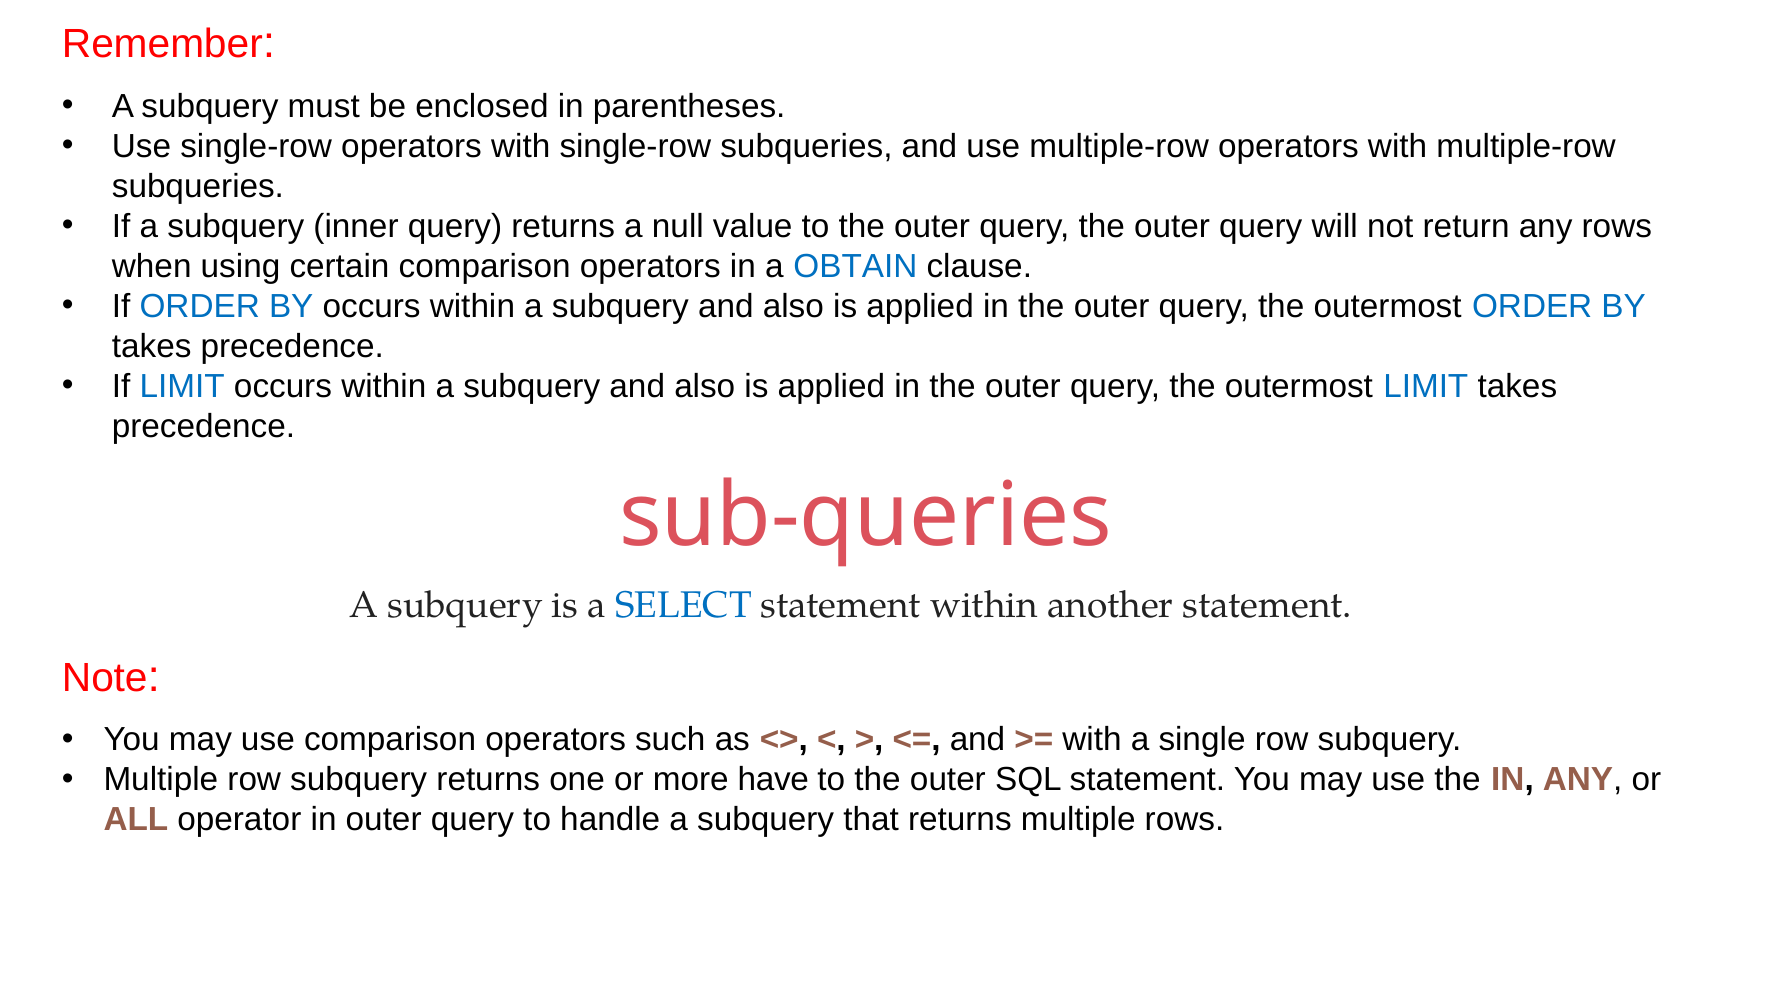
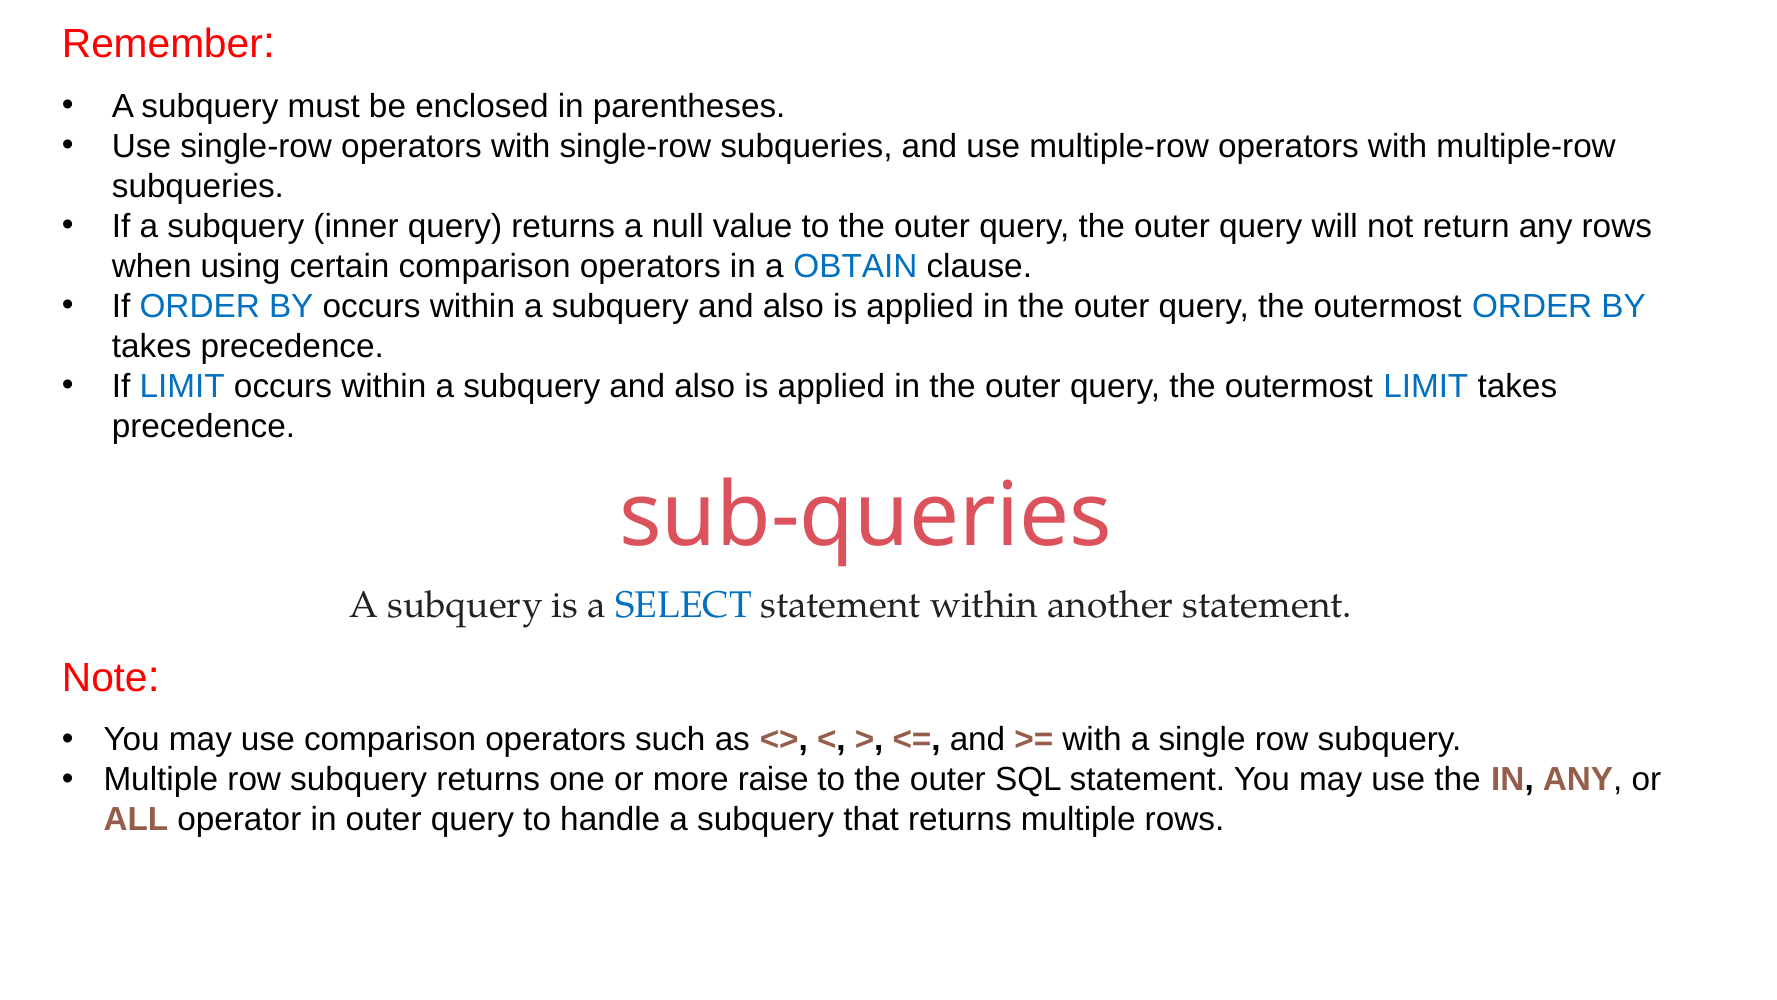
have: have -> raise (773, 780)
